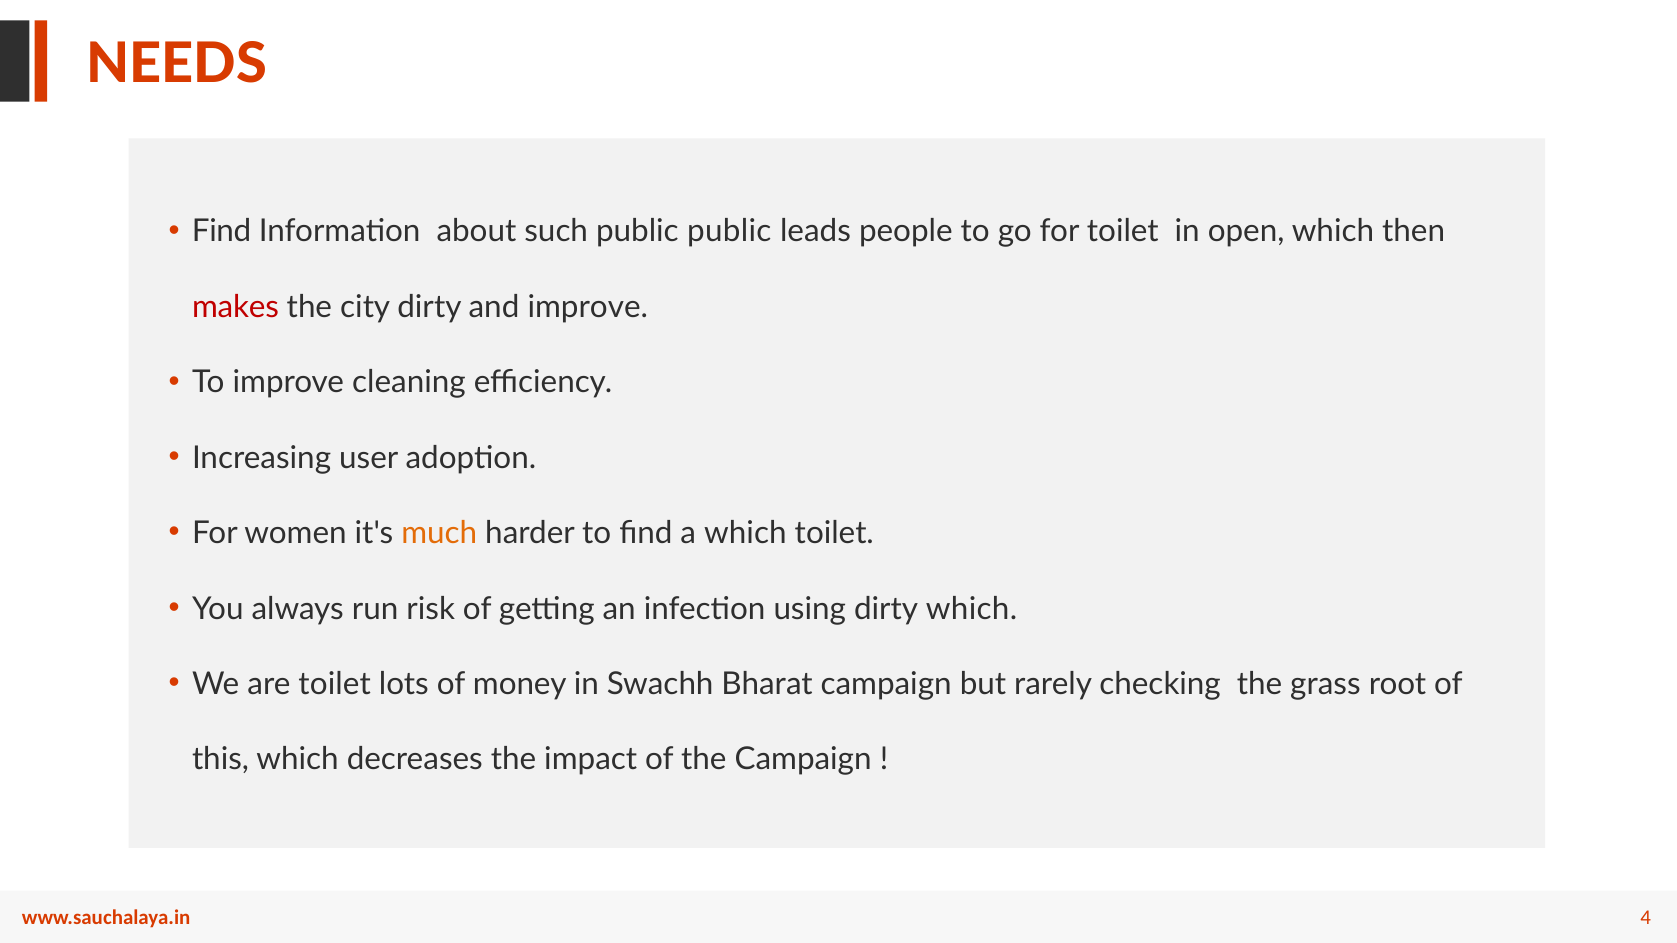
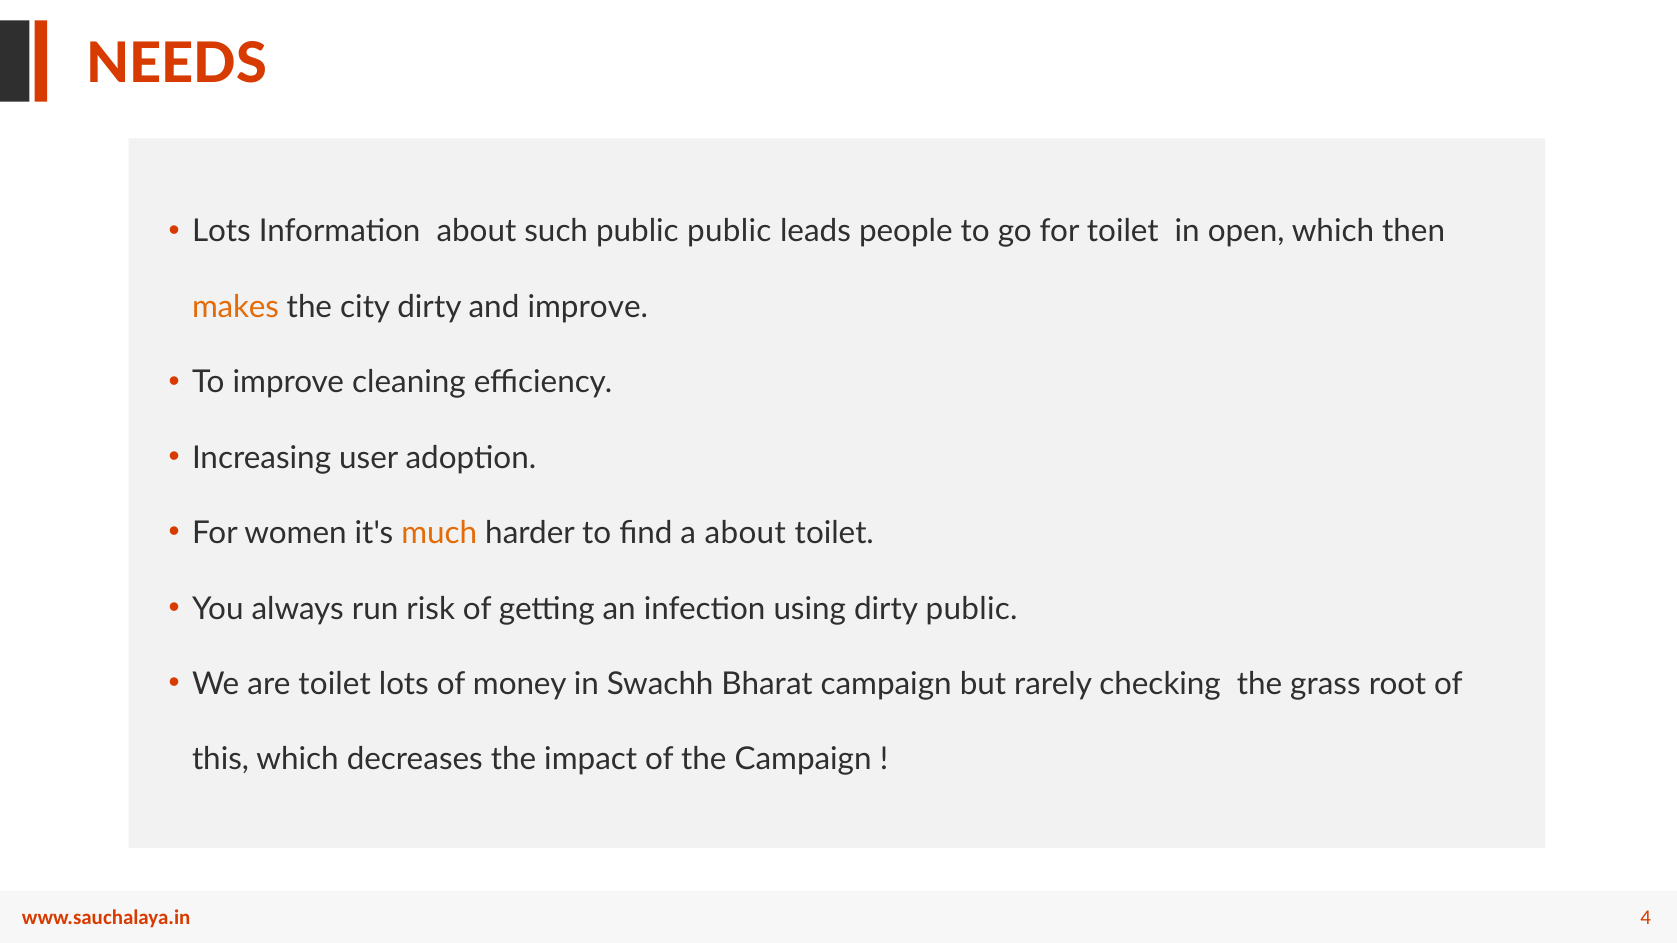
Find: Find -> Lots (221, 232)
makes colour: red -> orange (236, 307)
a which: which -> about (745, 533)
dirty which: which -> public (972, 609)
